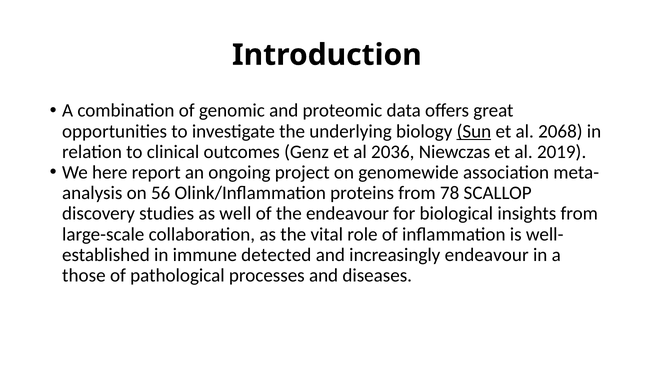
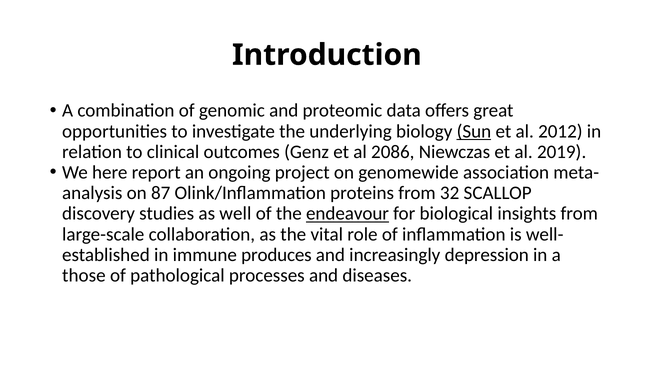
2068: 2068 -> 2012 (560, 131)
2036: 2036 -> 2086 (393, 152)
56: 56 -> 87 (161, 193)
78: 78 -> 32 (450, 193)
endeavour underline: none -> present (348, 214)
detected: detected -> produces (276, 255)
increasingly endeavour: endeavour -> depression (487, 255)
